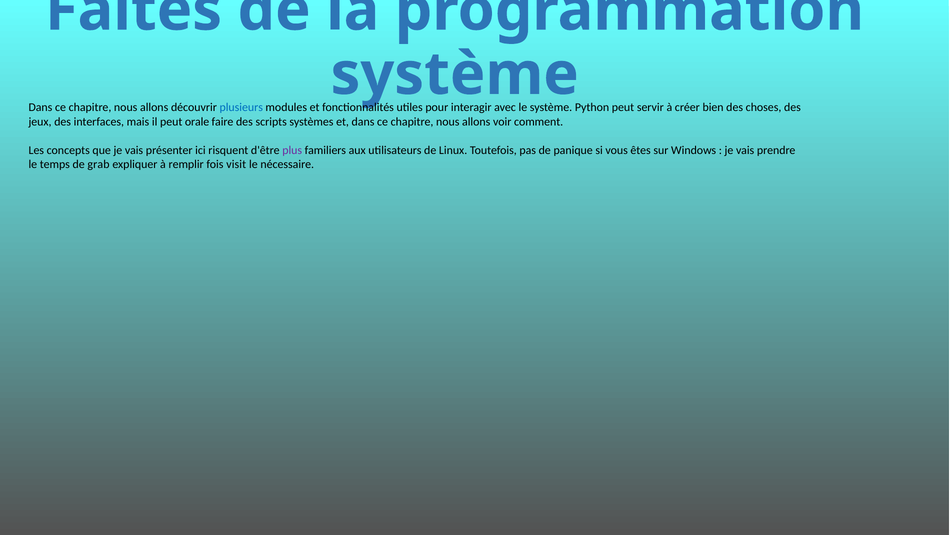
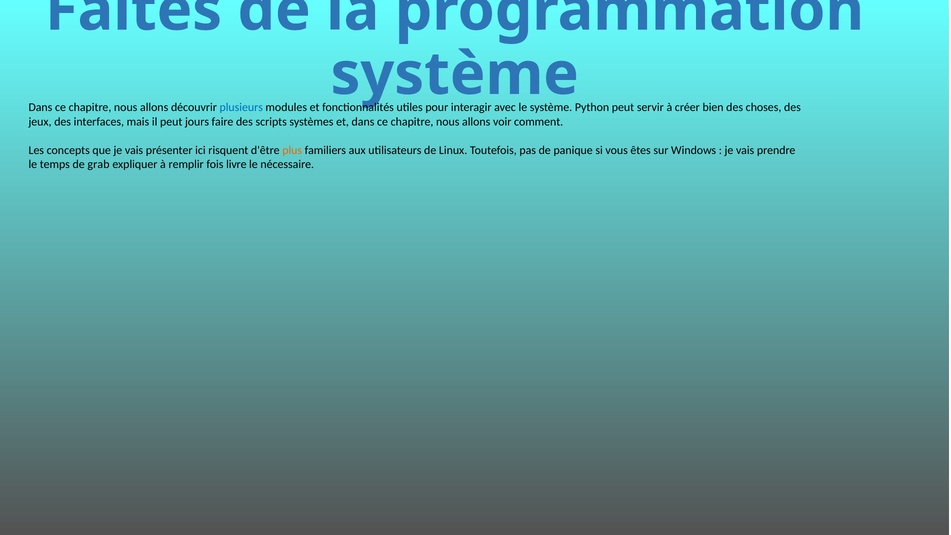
orale: orale -> jours (197, 122)
plus colour: purple -> orange (292, 150)
visit: visit -> livre (236, 165)
